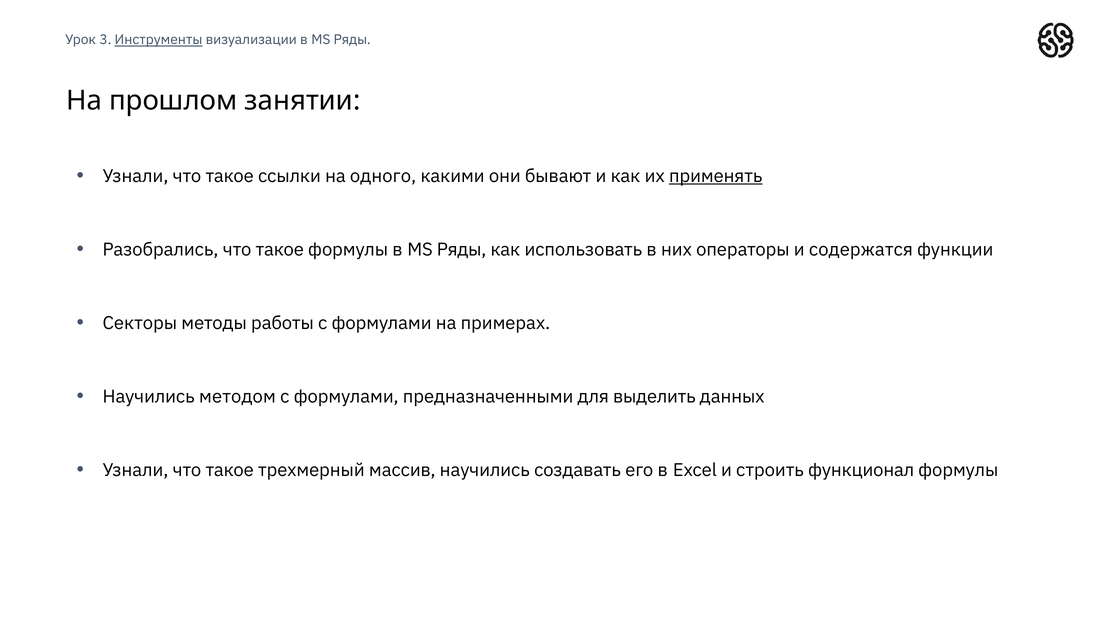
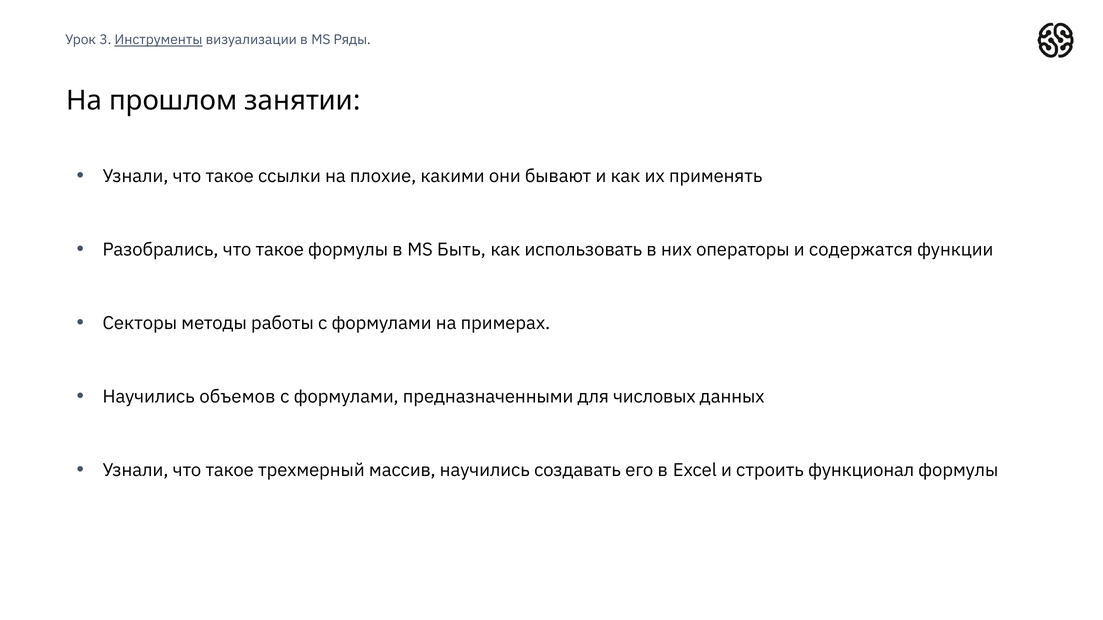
одного: одного -> плохие (383, 176)
применять underline: present -> none (716, 176)
формулы в MS Ряды: Ряды -> Быть (461, 250)
методом: методом -> объемов (237, 397)
выделить: выделить -> числовых (654, 397)
